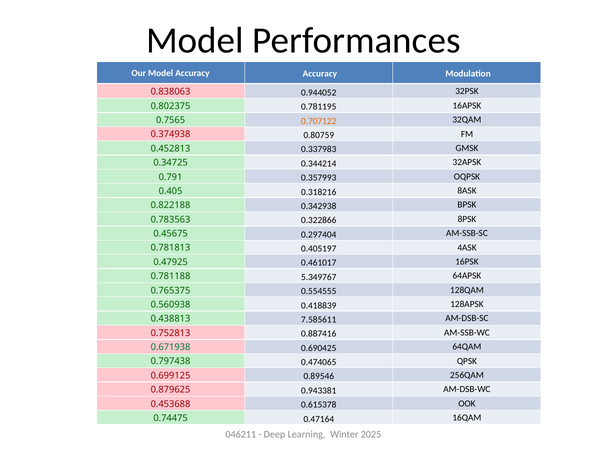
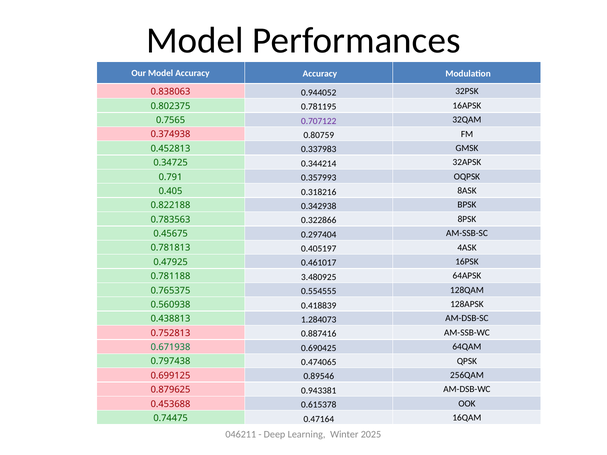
0.707122 colour: orange -> purple (319, 121)
5.349767: 5.349767 -> 3.480925 (319, 277)
7.585611: 7.585611 -> 1.284073 (319, 320)
